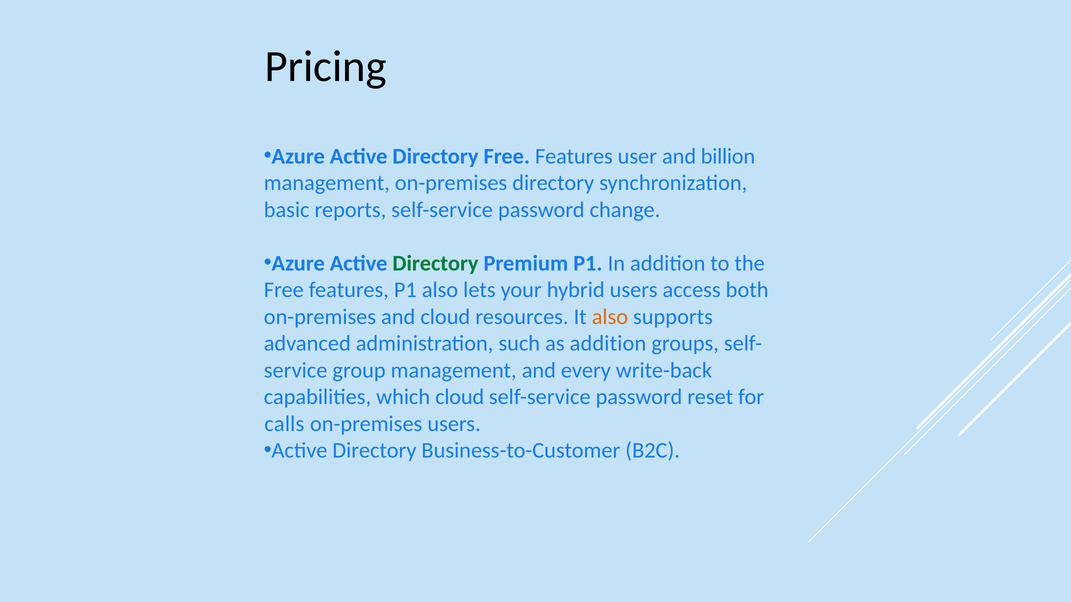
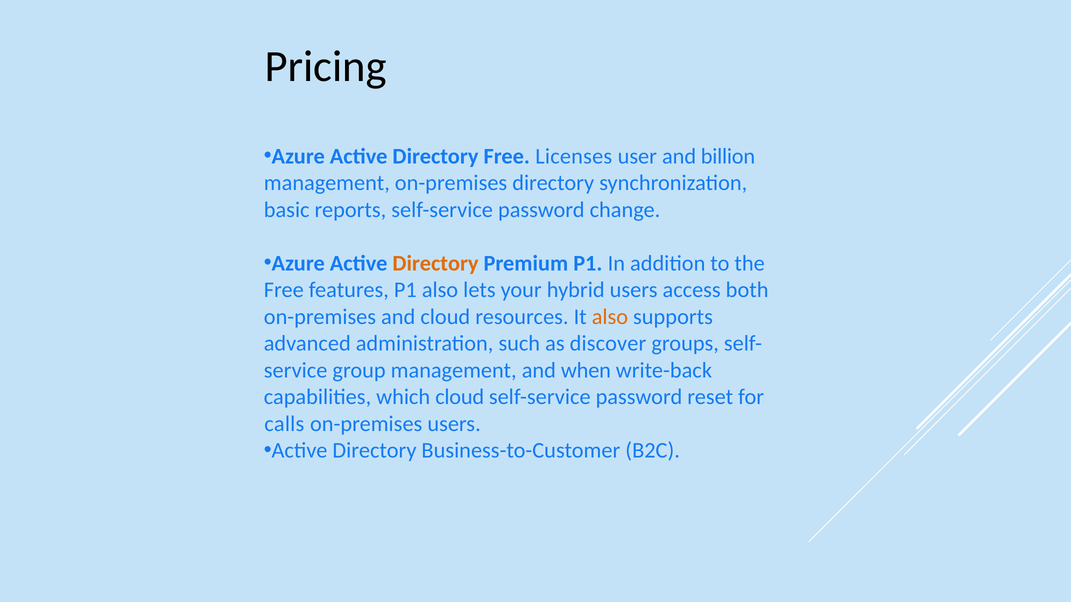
Directory Free Features: Features -> Licenses (574, 156)
Directory colour: green -> orange (435, 263)
as addition: addition -> discover (608, 344)
every: every -> when (586, 371)
